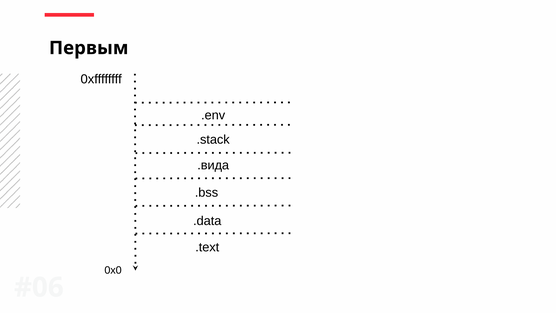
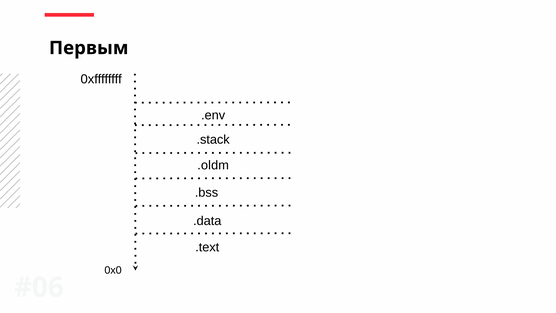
.вида: .вида -> .oldm (213, 165)
